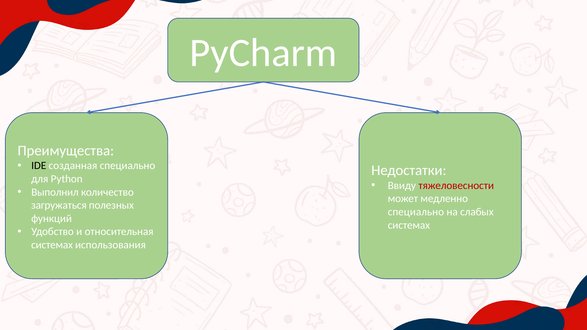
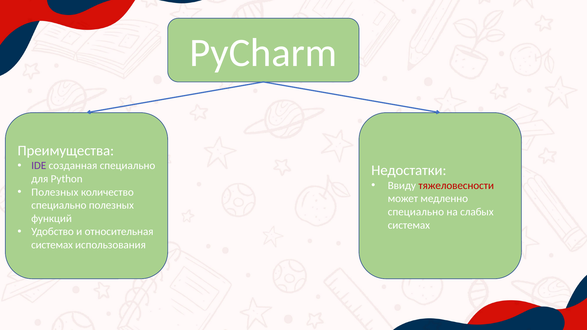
IDE colour: black -> purple (39, 166)
Выполнил: Выполнил -> Полезных (55, 192)
загружаться: загружаться -> специально (59, 205)
